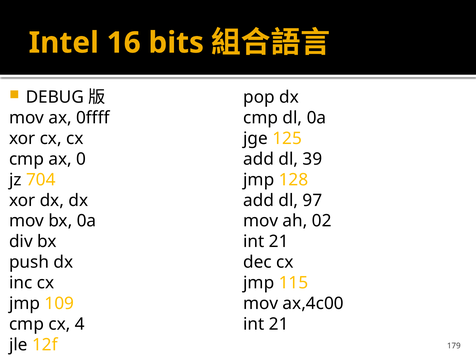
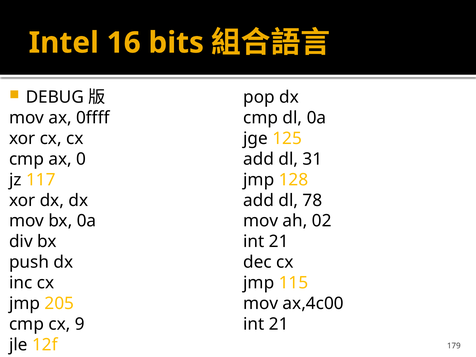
39: 39 -> 31 (312, 159)
704: 704 -> 117 (41, 180)
97: 97 -> 78 (312, 200)
109: 109 -> 205 (59, 303)
4: 4 -> 9 (80, 324)
